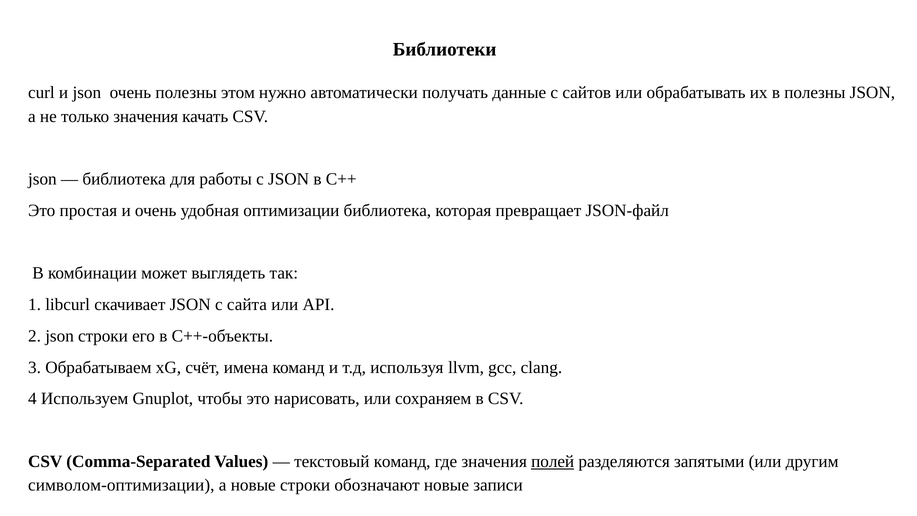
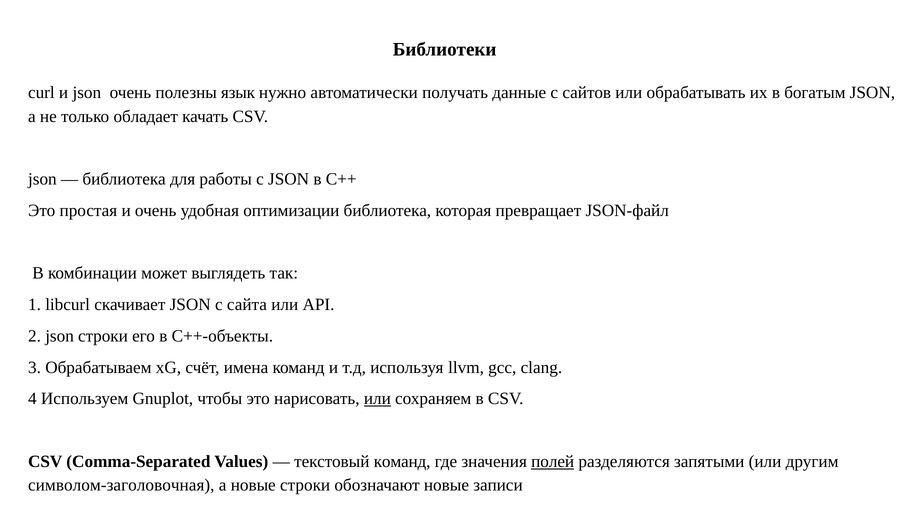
этом: этом -> язык (238, 93)
в полезны: полезны -> богатым (815, 93)
только значения: значения -> обладает (146, 116)
или underline: none -> present (377, 399)
символом‑оптимизации: символом‑оптимизации -> символом‑заголовочная (121, 485)
